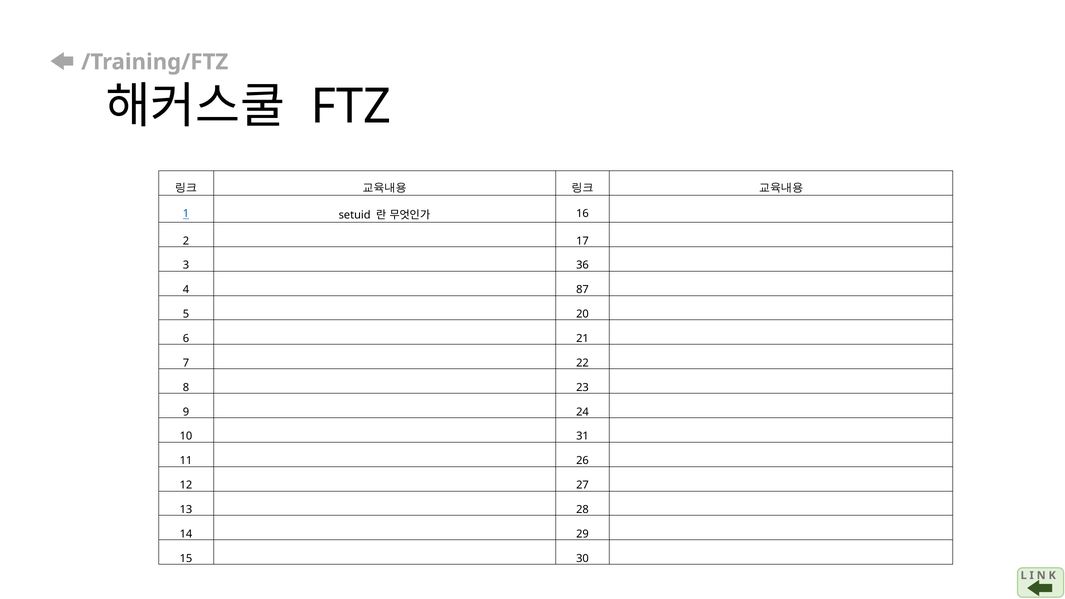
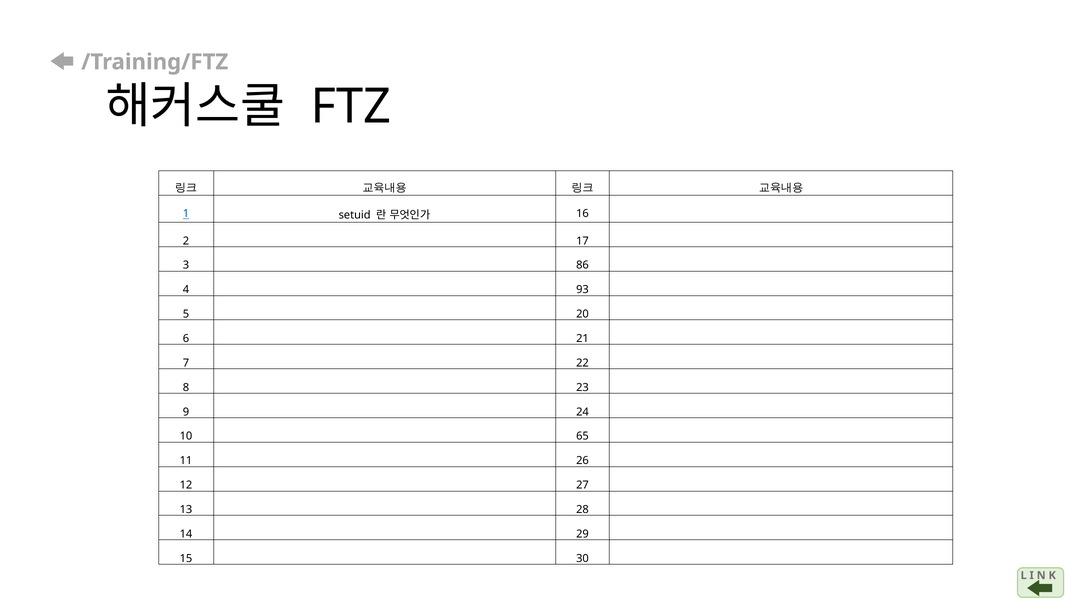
36: 36 -> 86 (582, 265)
87: 87 -> 93 (582, 290)
31: 31 -> 65 (582, 436)
